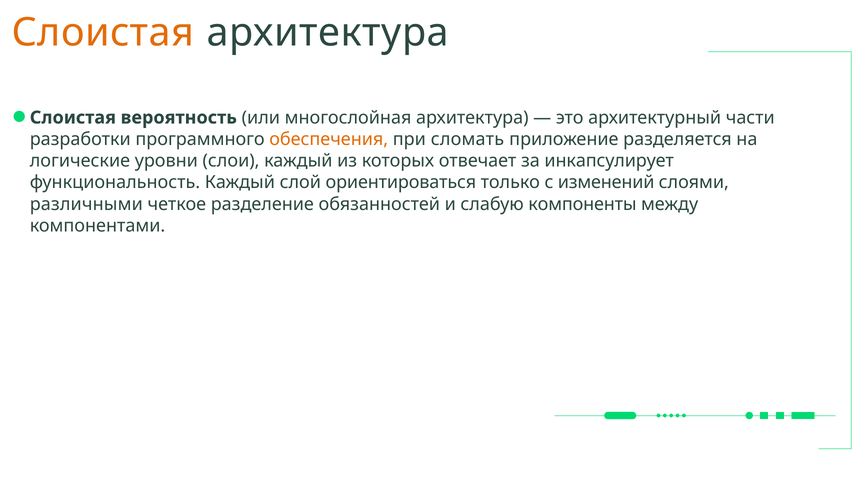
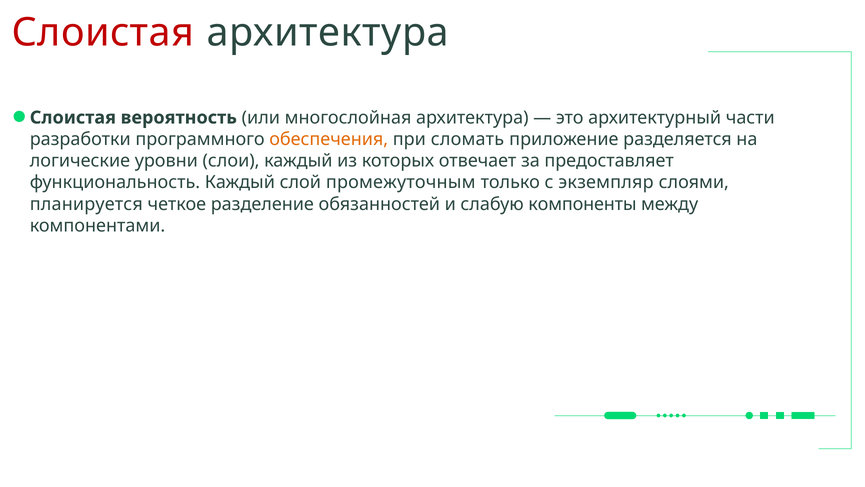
Слоистая colour: orange -> red (103, 33)
инкапсулирует: инкапсулирует -> предоставляет (609, 161)
ориентироваться: ориентироваться -> промежуточным (401, 182)
изменений: изменений -> экземпляр (606, 182)
различными: различными -> планируется (86, 204)
